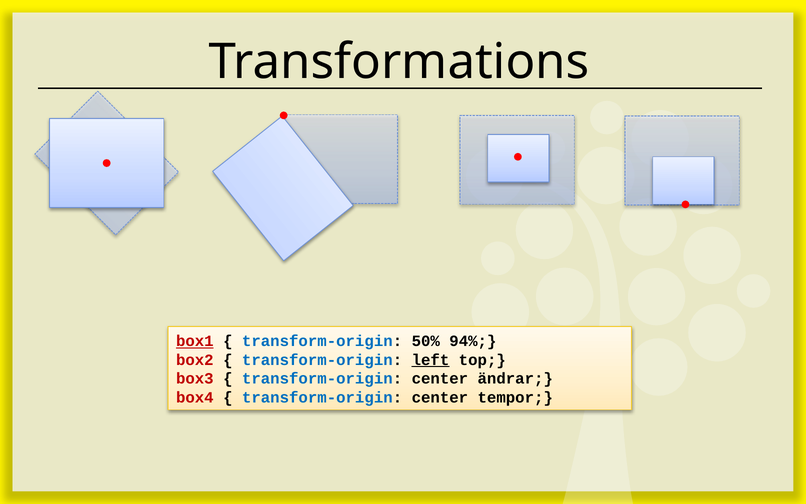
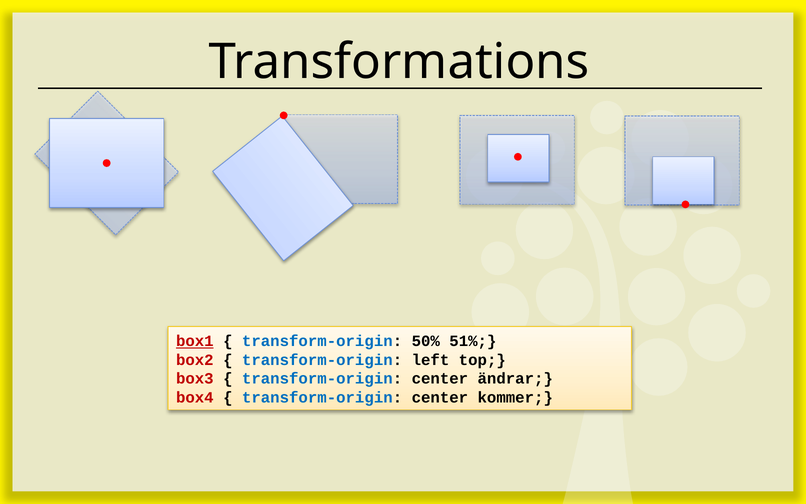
94%: 94% -> 51% (473, 341)
left underline: present -> none (430, 360)
tempor: tempor -> kommer (515, 397)
